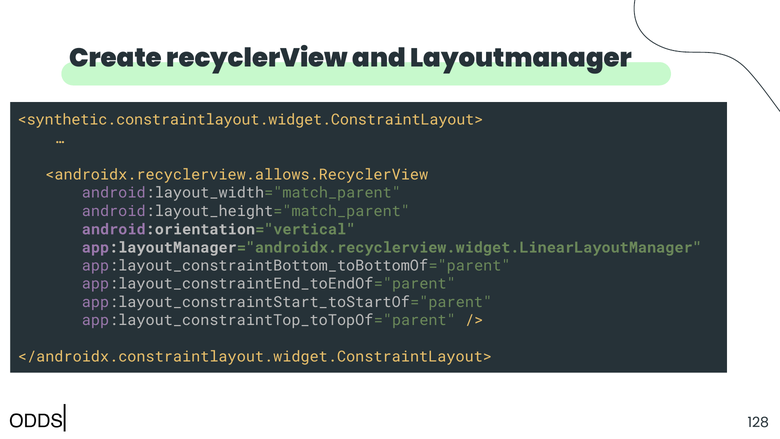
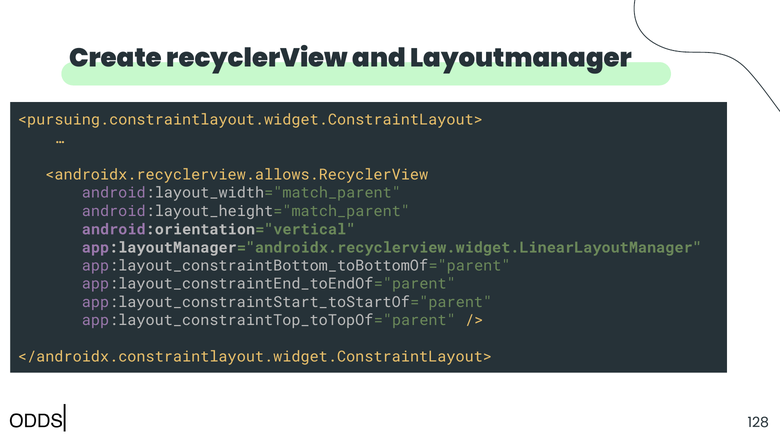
<synthetic.constraintlayout.widget.ConstraintLayout>: <synthetic.constraintlayout.widget.ConstraintLayout> -> <pursuing.constraintlayout.widget.ConstraintLayout> (250, 120)
